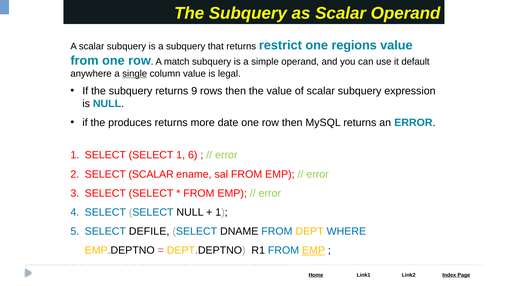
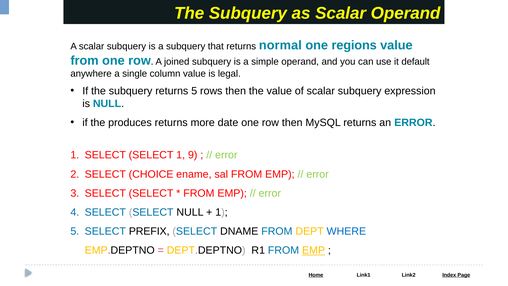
restrict: restrict -> normal (280, 45)
match: match -> joined (177, 62)
single underline: present -> none (135, 74)
returns 9: 9 -> 5 (194, 91)
6: 6 -> 9 (193, 155)
SELECT SCALAR: SCALAR -> CHOICE (151, 174)
DEFILE: DEFILE -> PREFIX (149, 231)
